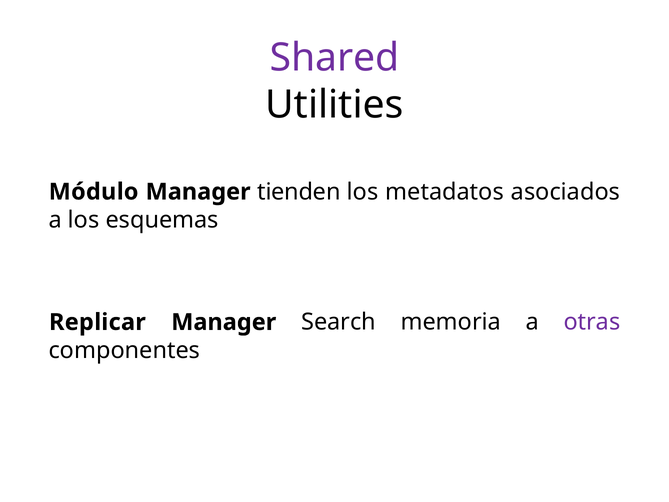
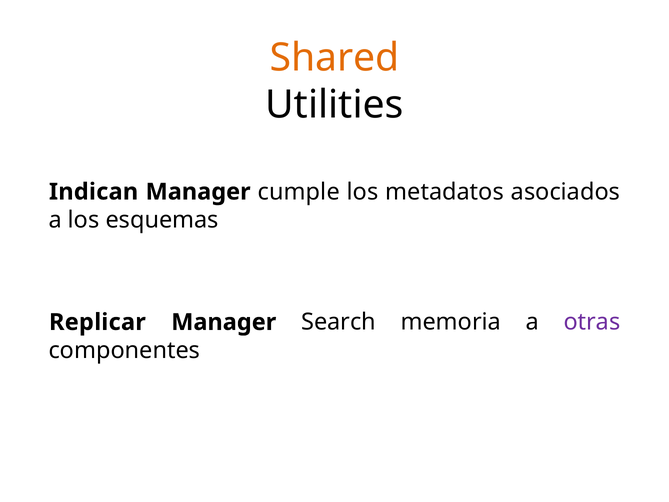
Shared colour: purple -> orange (335, 58)
Módulo: Módulo -> Indican (94, 192)
tienden: tienden -> cumple (299, 192)
